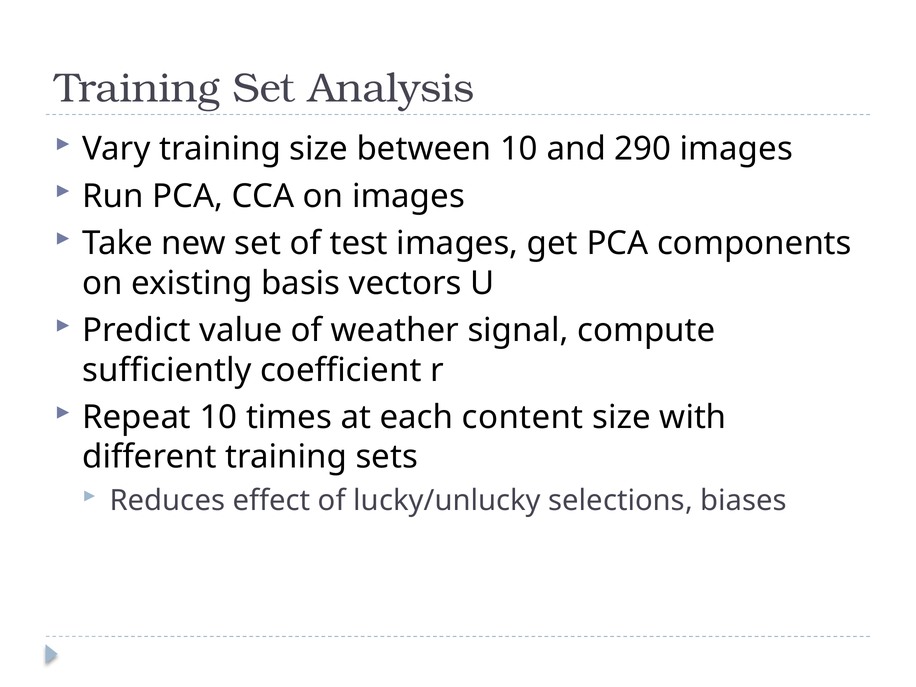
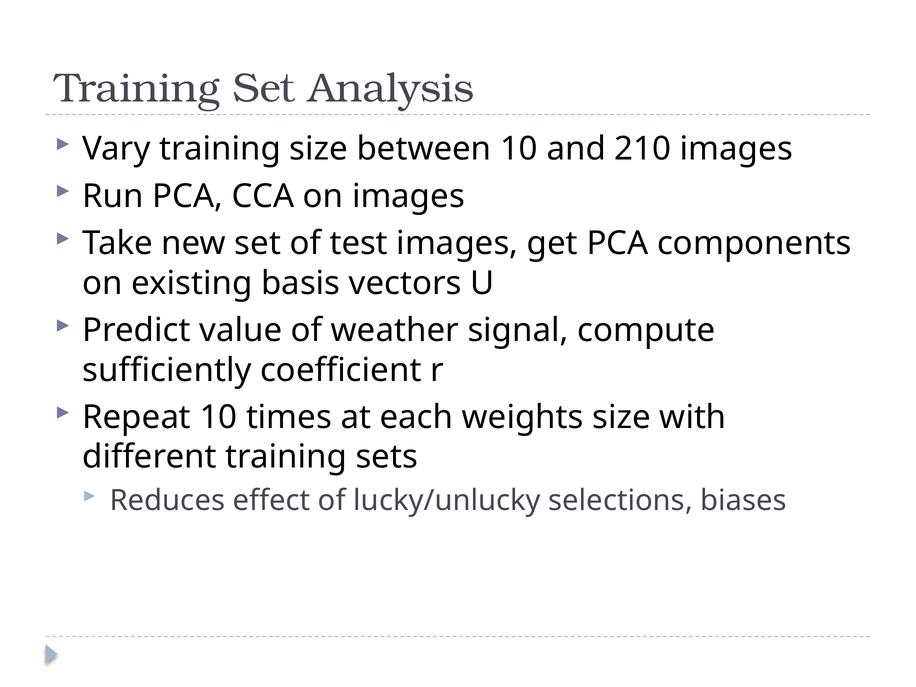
290: 290 -> 210 (643, 149)
content: content -> weights (523, 417)
